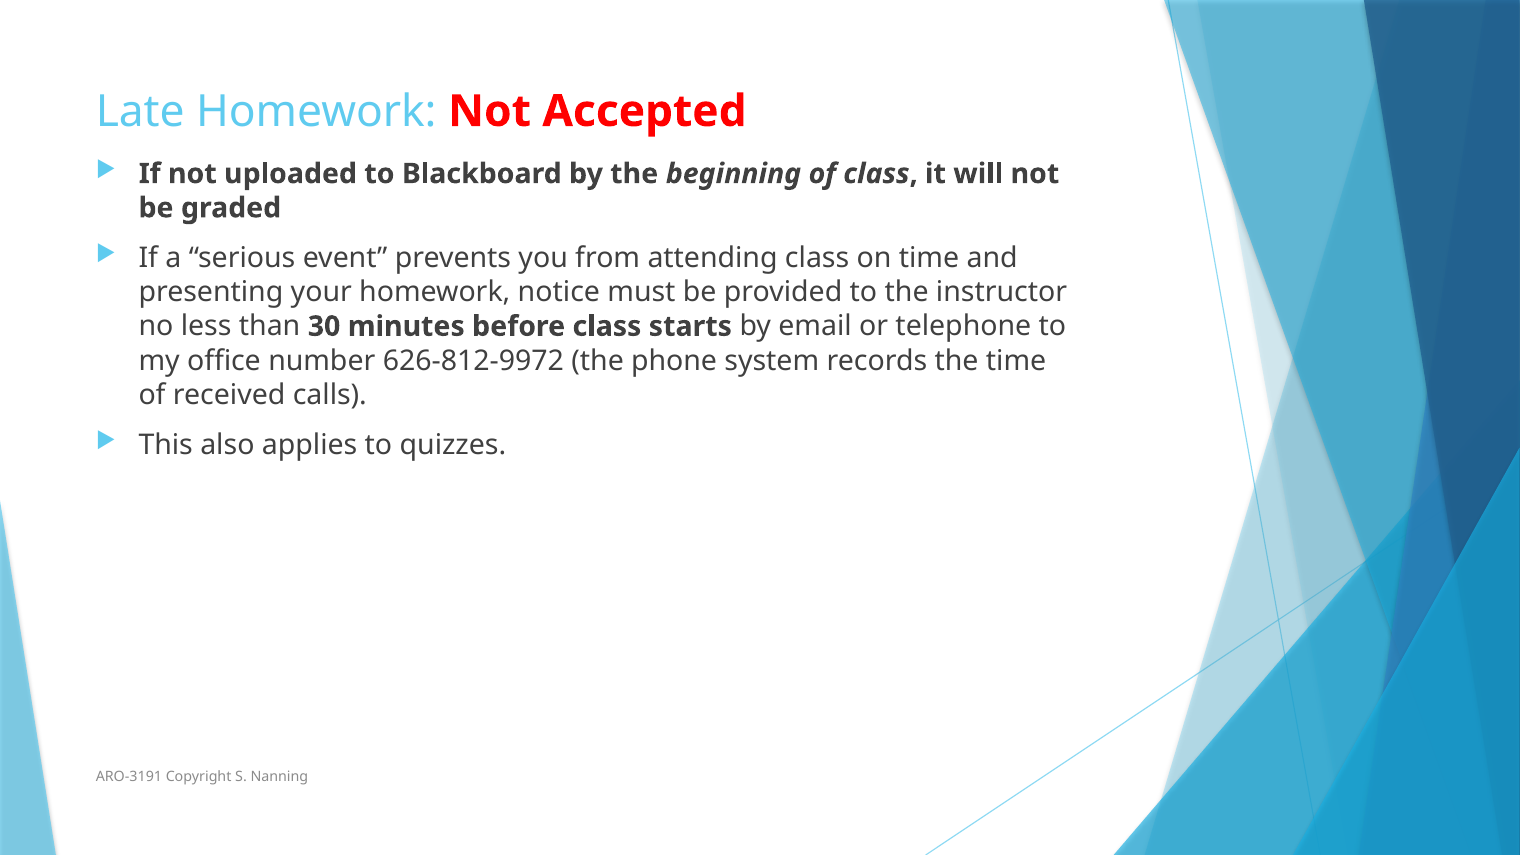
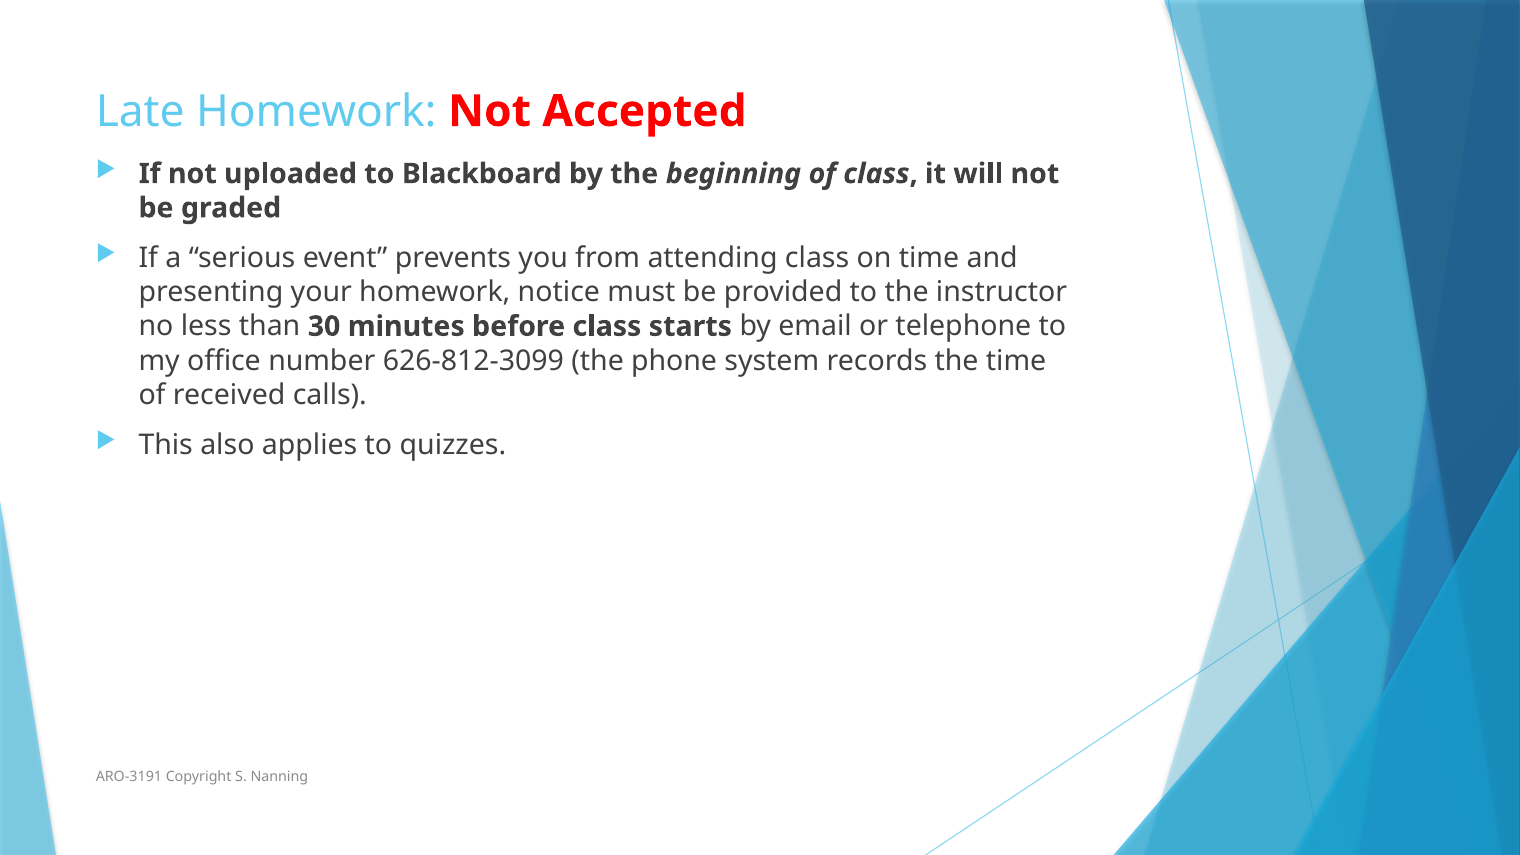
626-812-9972: 626-812-9972 -> 626-812-3099 (473, 361)
